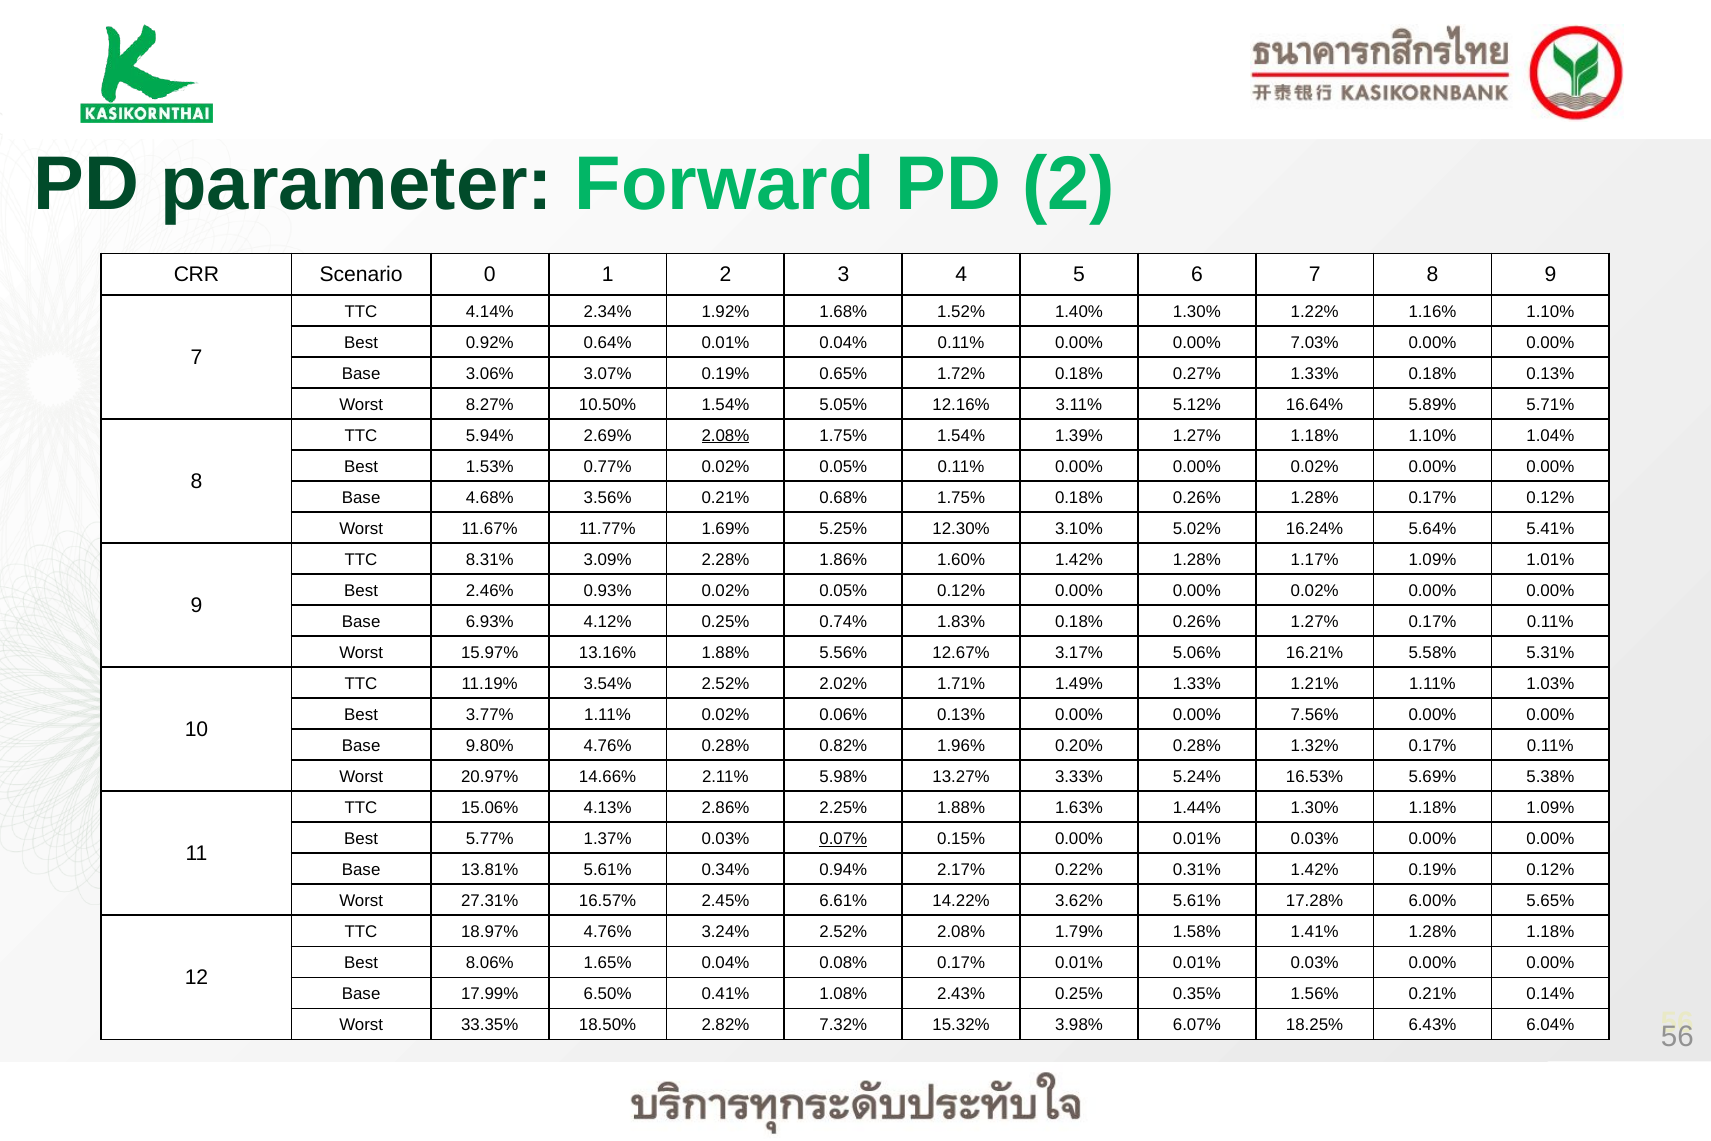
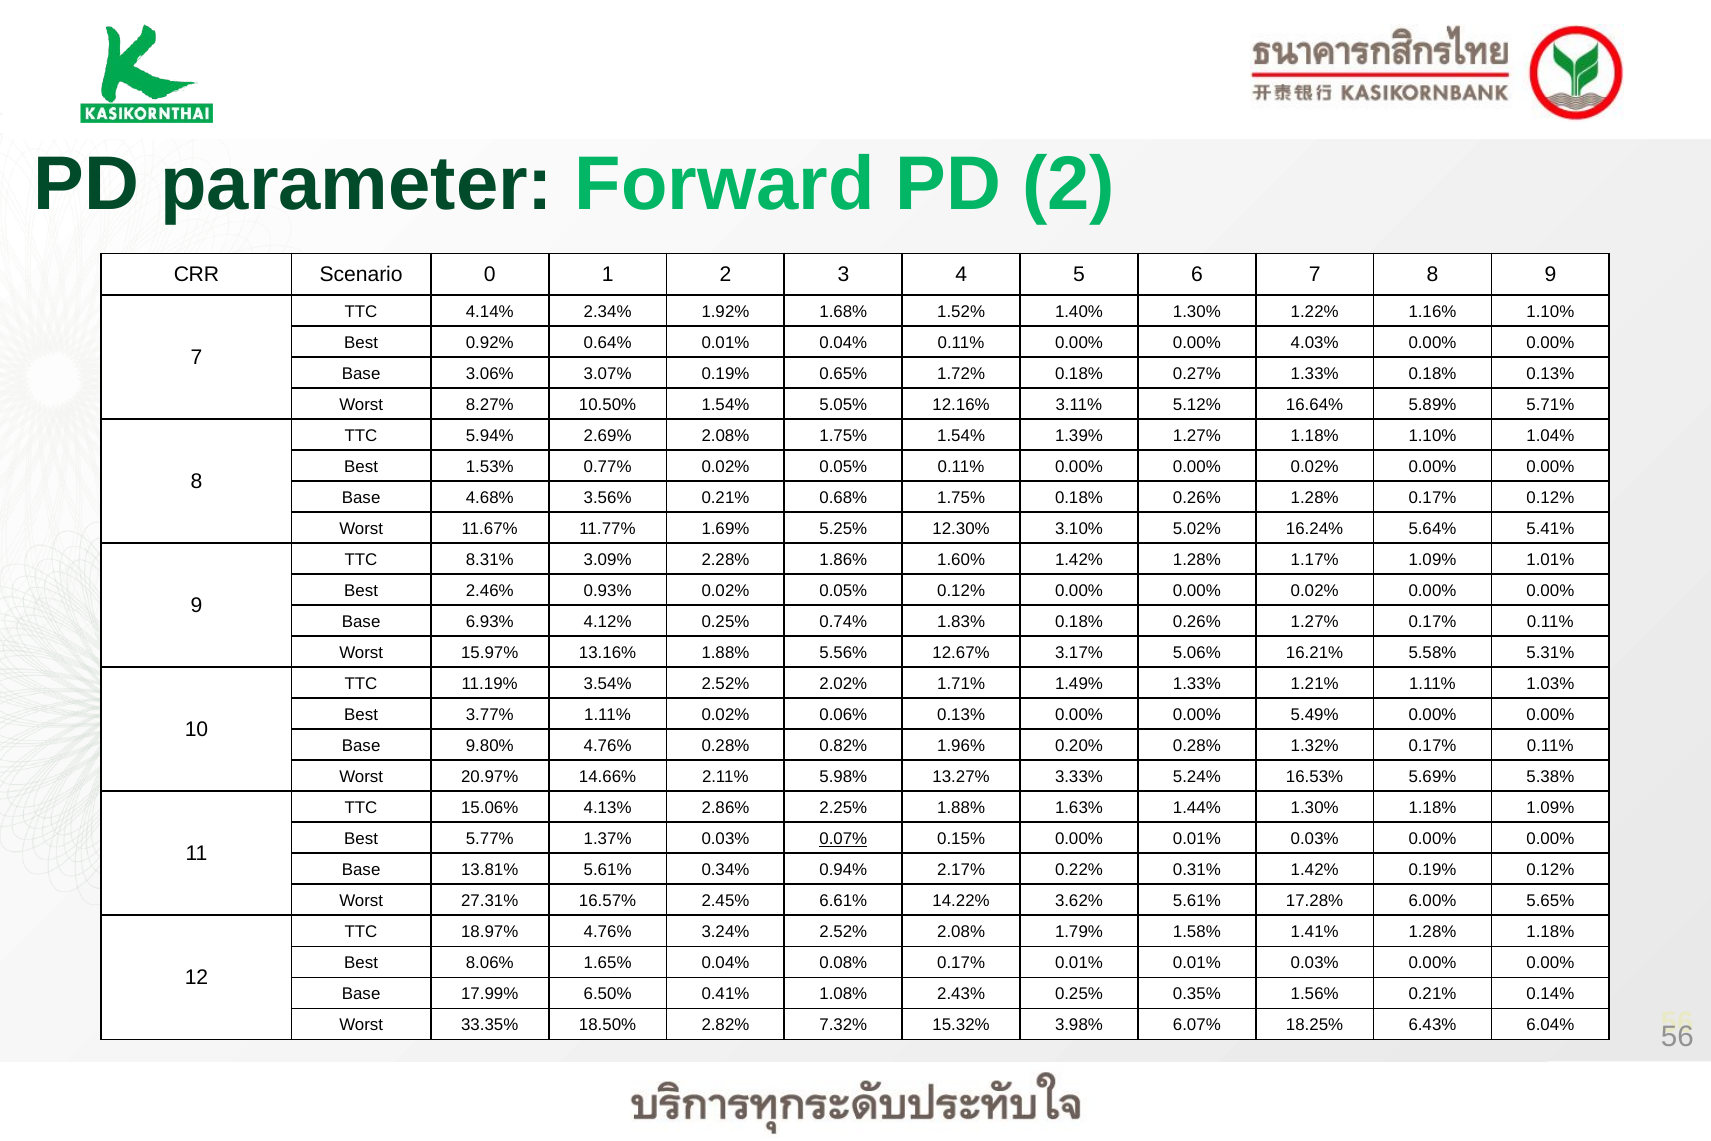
7.03%: 7.03% -> 4.03% (1315, 342)
2.08% underline: present -> none (725, 435)
7.56%: 7.56% -> 5.49% (1315, 715)
